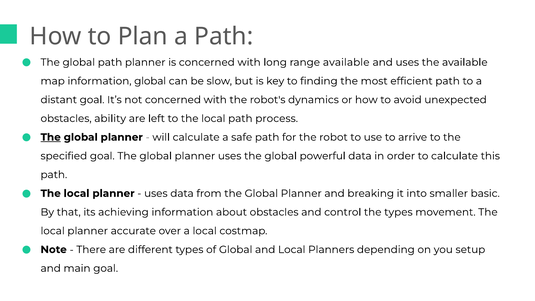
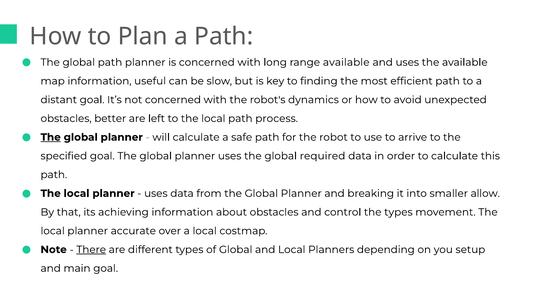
information global: global -> useful (150, 81)
ability: ability -> better (110, 118)
powerful: powerful -> required (323, 156)
basic: basic -> allow (485, 193)
There underline: none -> present (91, 250)
